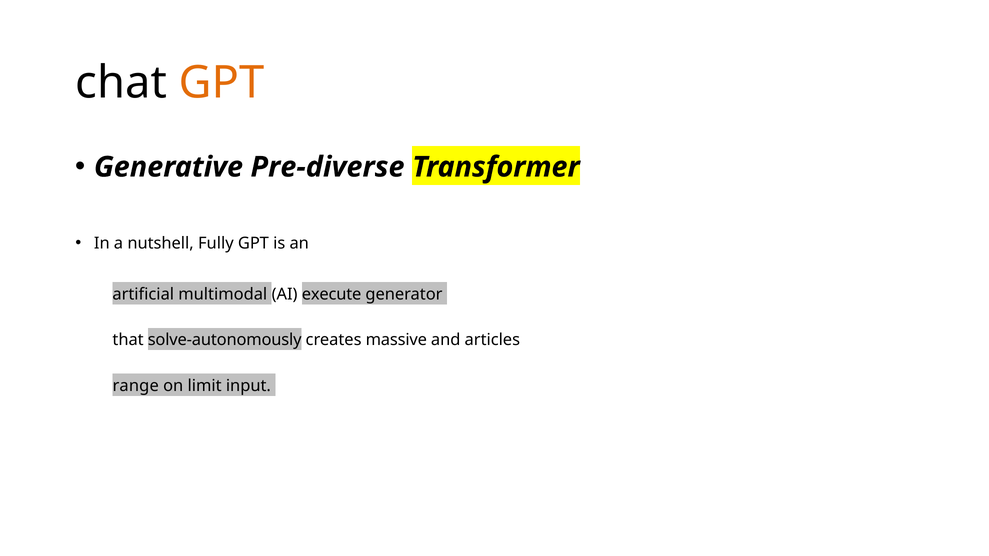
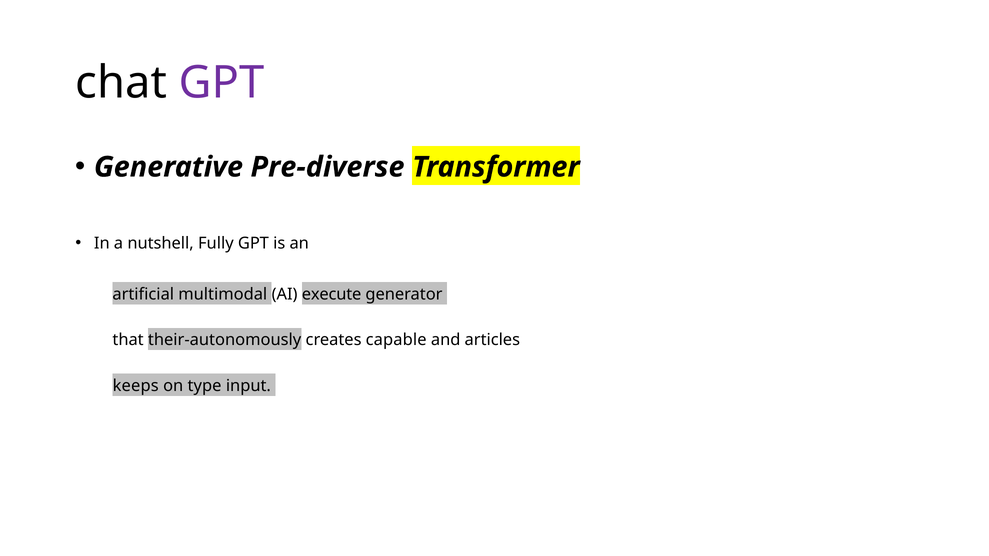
GPT colour: orange -> purple (221, 83)
solve-autonomously: solve-autonomously -> their-autonomously (225, 340)
massive: massive -> capable (396, 340)
range: range -> keeps (136, 386)
limit: limit -> type (205, 386)
